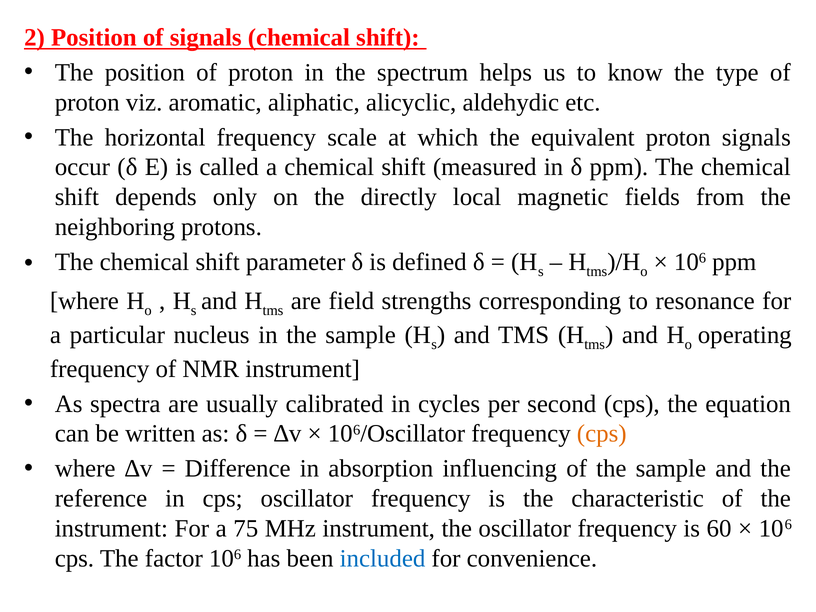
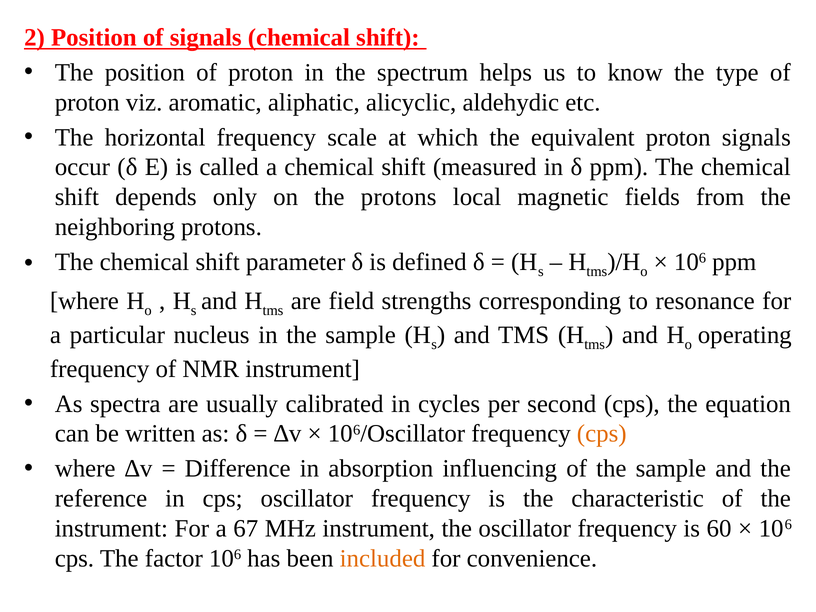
the directly: directly -> protons (399, 197)
75: 75 -> 67 (246, 528)
included colour: blue -> orange (383, 558)
